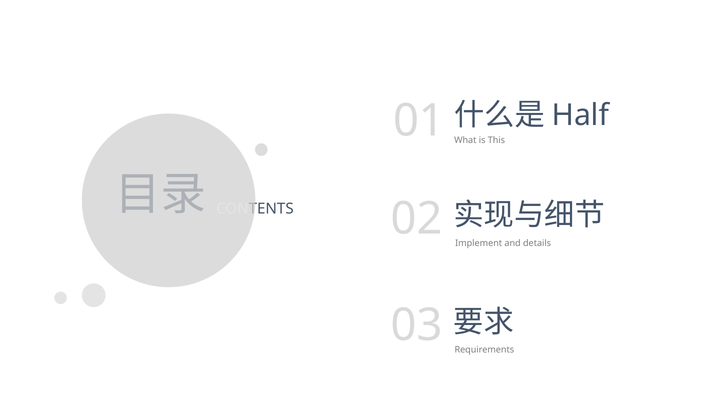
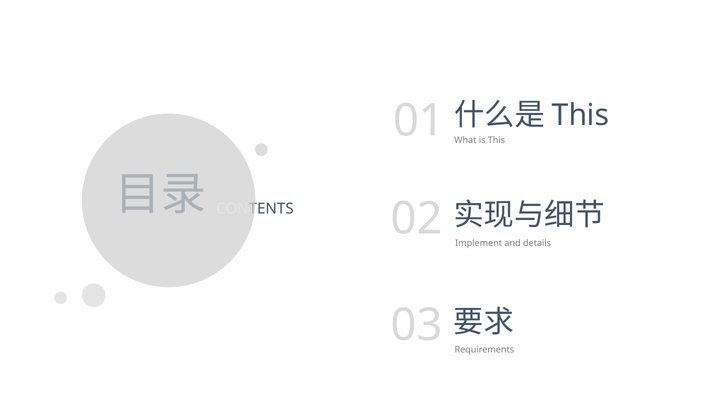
Half: Half -> This (580, 115)
